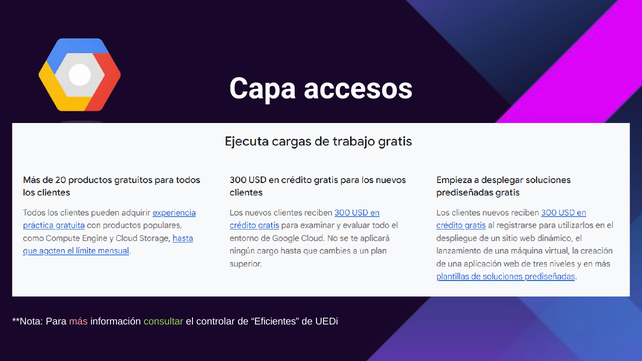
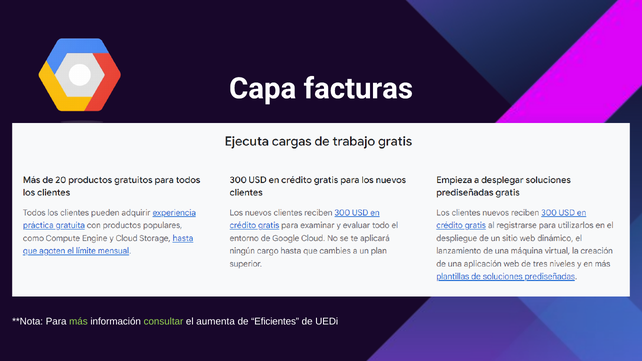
accesos: accesos -> facturas (358, 89)
más colour: pink -> light green (78, 322)
controlar: controlar -> aumenta (216, 322)
